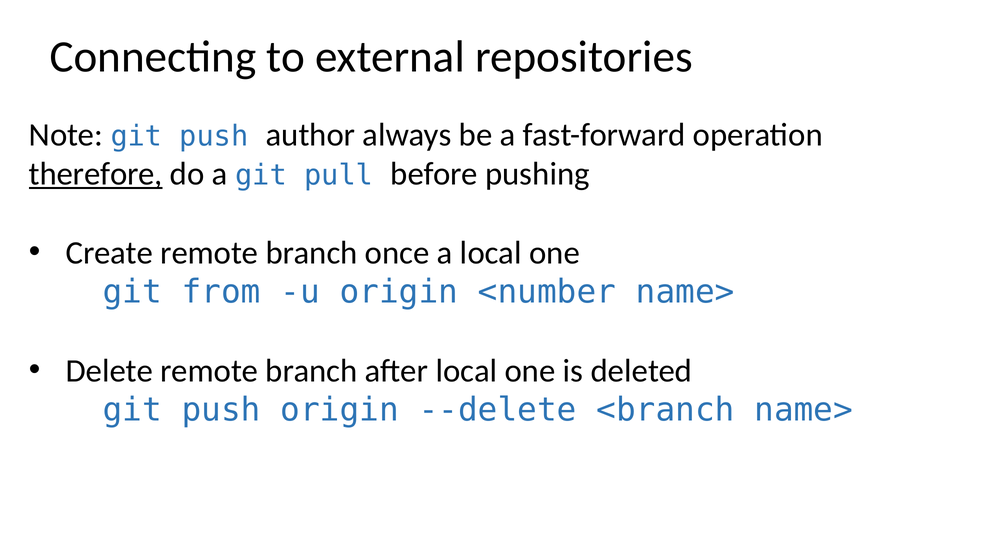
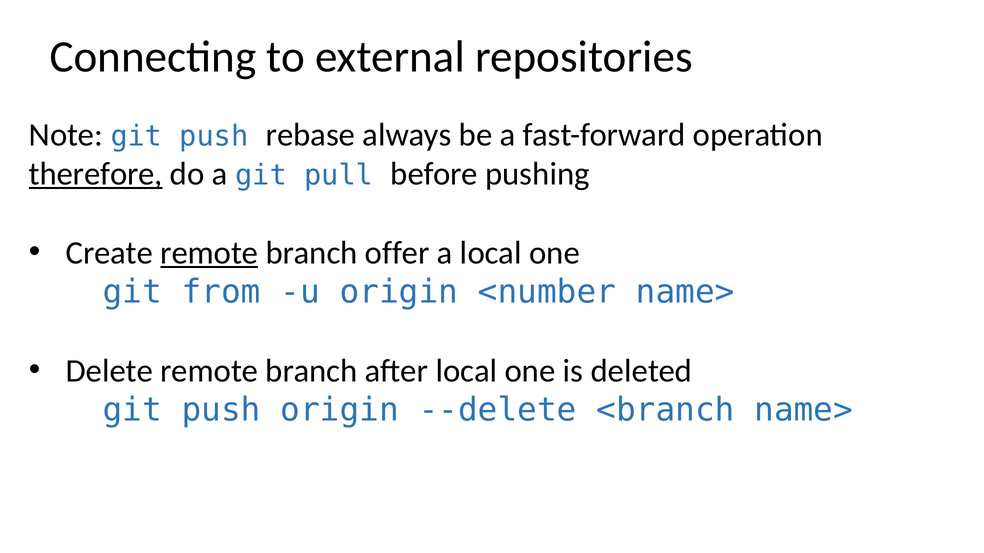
author: author -> rebase (310, 135)
remote underline: none -> present (209, 253)
once: once -> offer (397, 253)
